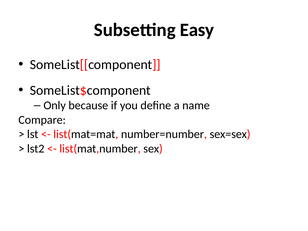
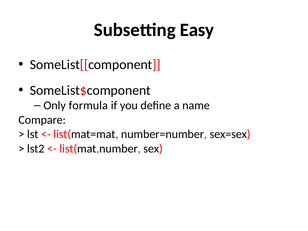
because: because -> formula (88, 106)
